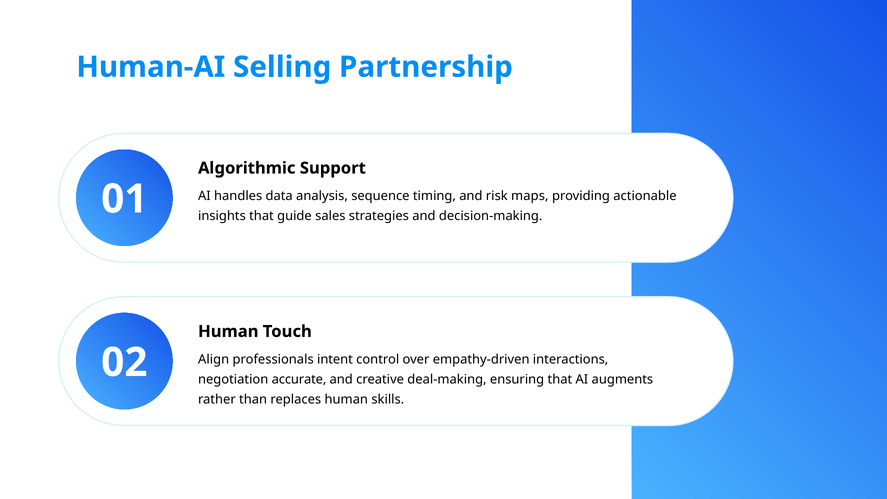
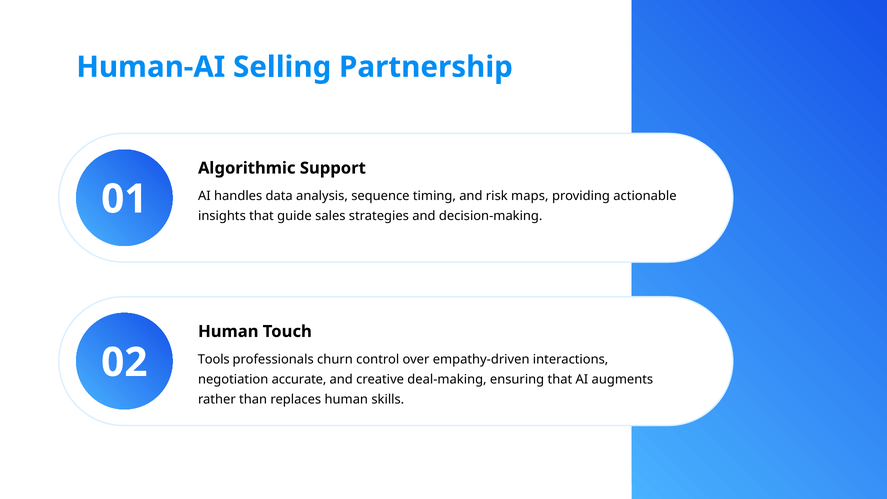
Align: Align -> Tools (214, 359)
intent: intent -> churn (335, 359)
